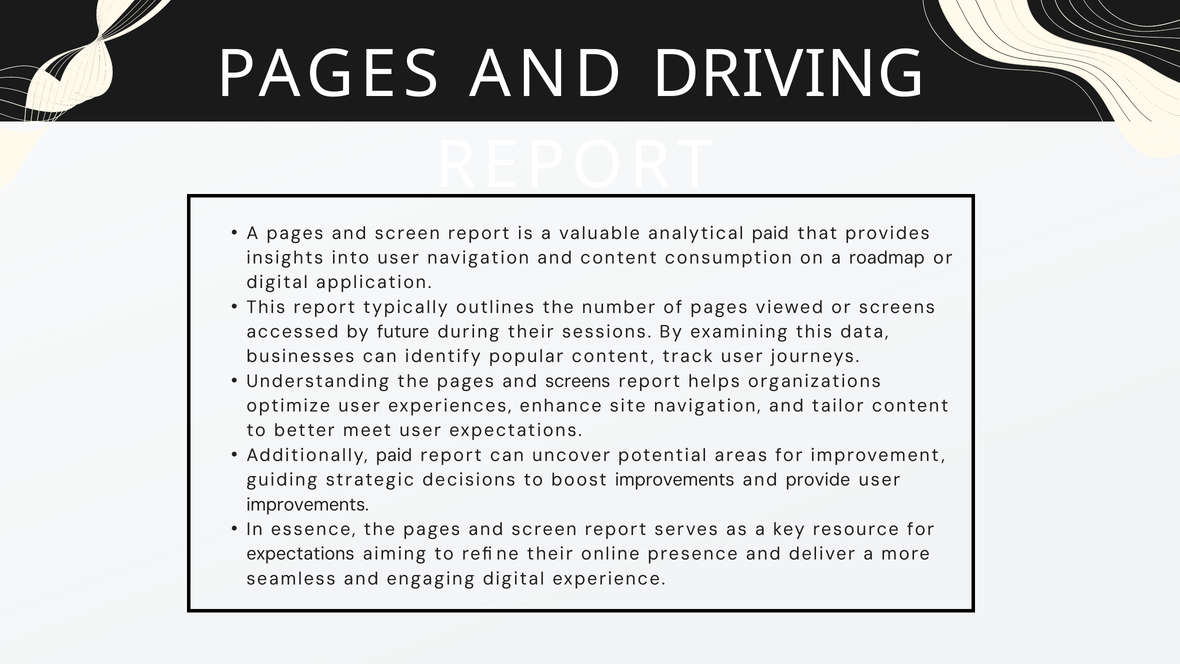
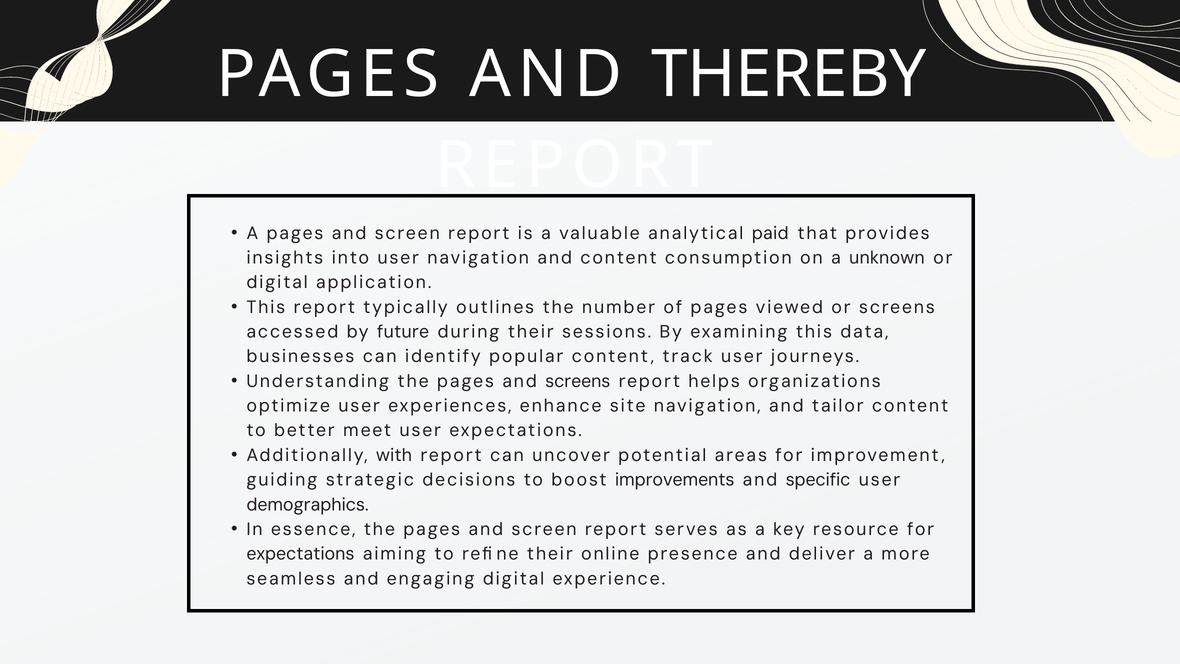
DRIVING: DRIVING -> THEREBY (789, 74)
roadmap: roadmap -> unknown (887, 258)
Additionally paid: paid -> with (394, 455)
provide: provide -> specific (818, 480)
improvements: improvements -> demographics (308, 504)
